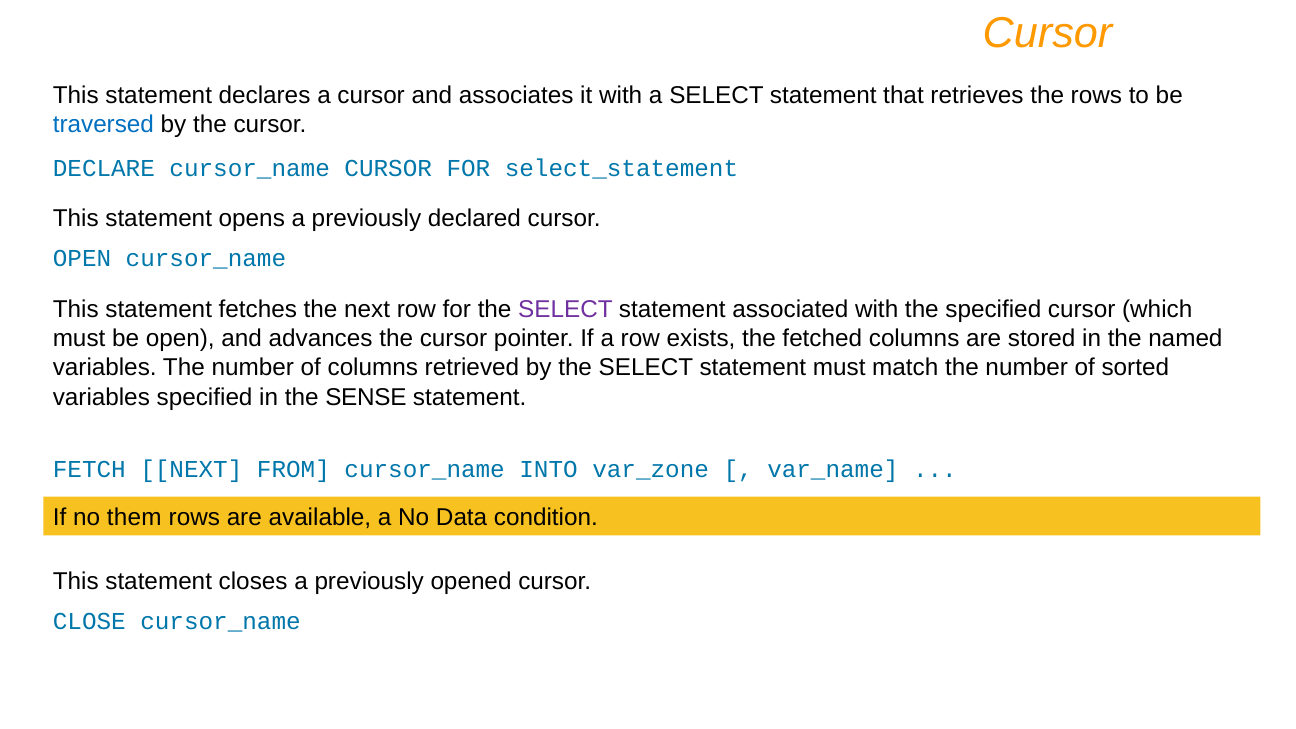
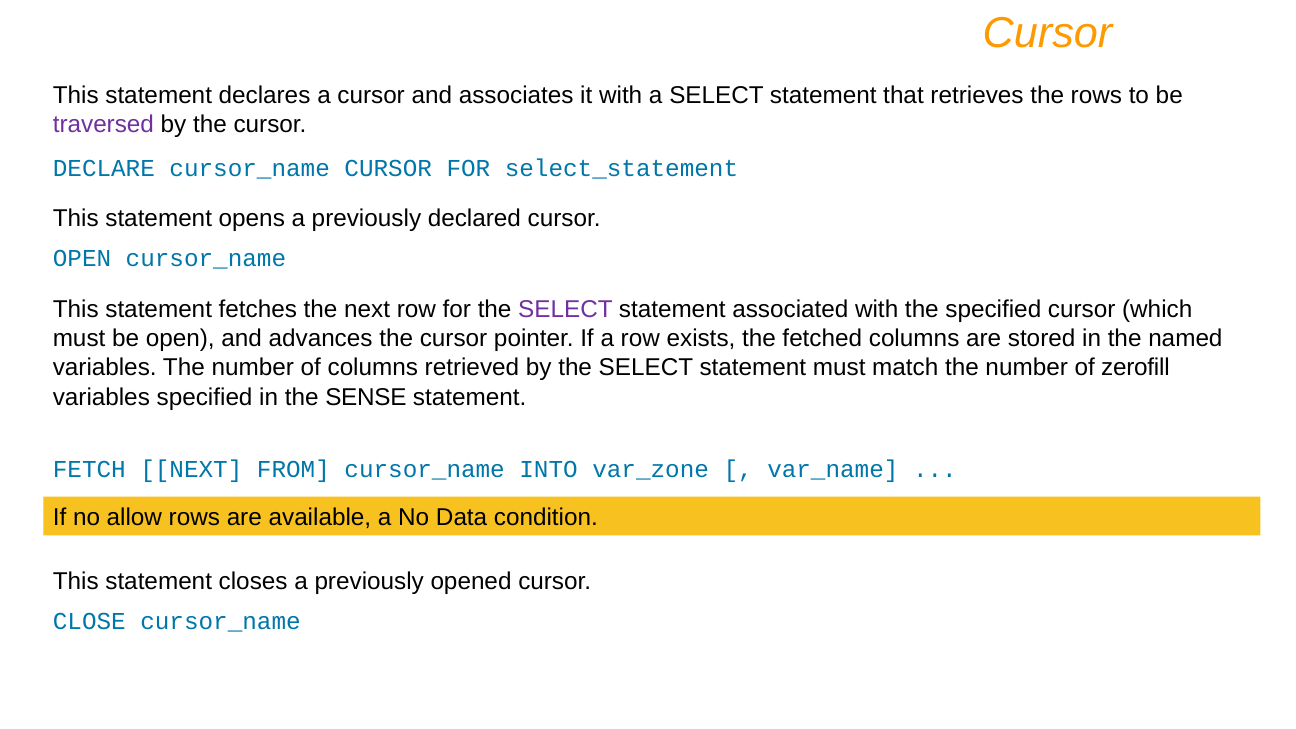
traversed colour: blue -> purple (103, 125)
sorted: sorted -> zerofill (1135, 368)
them: them -> allow (134, 518)
